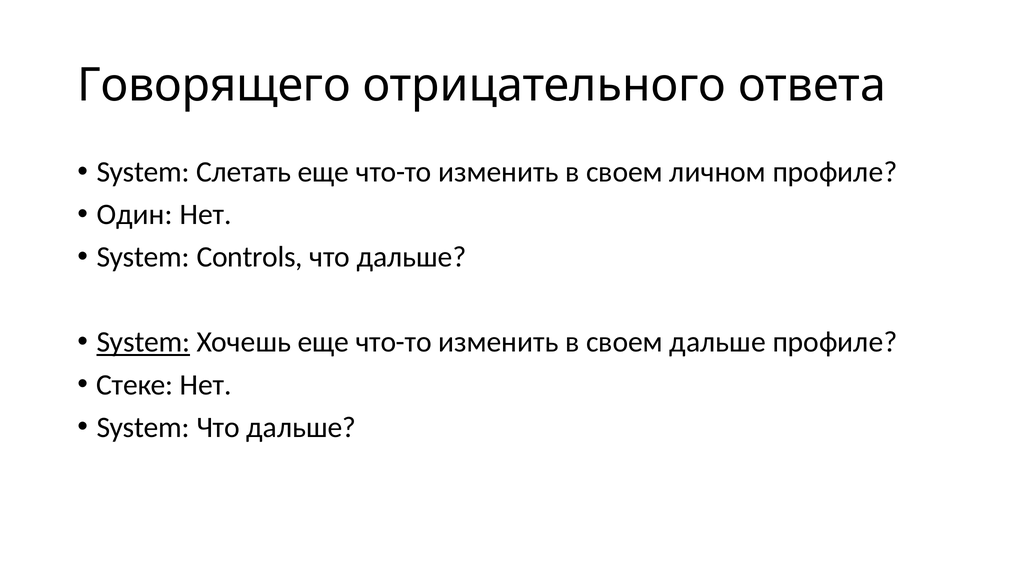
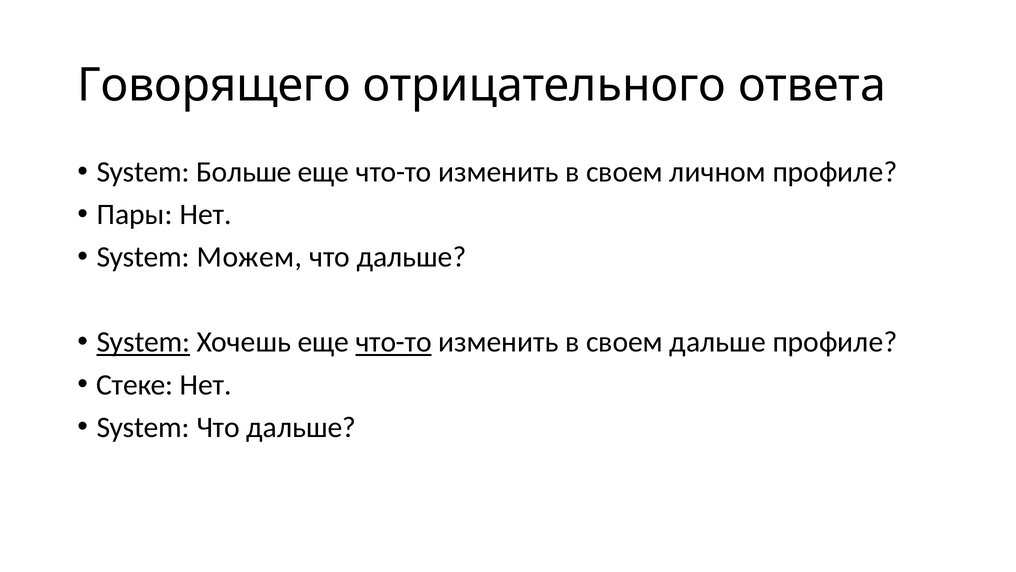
Слетать: Слетать -> Больше (244, 172)
Один: Один -> Пары (135, 214)
Controls: Controls -> Можем (249, 257)
что-то underline: none -> present (394, 342)
